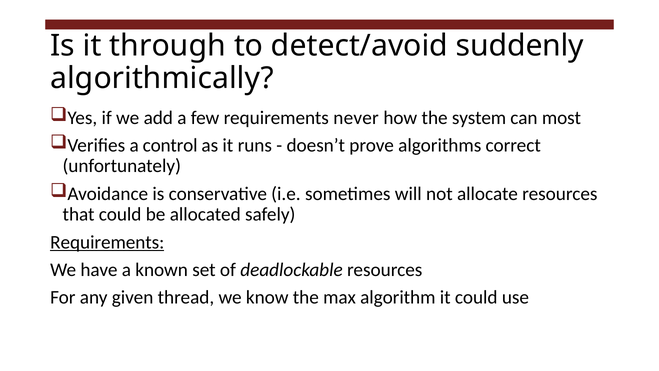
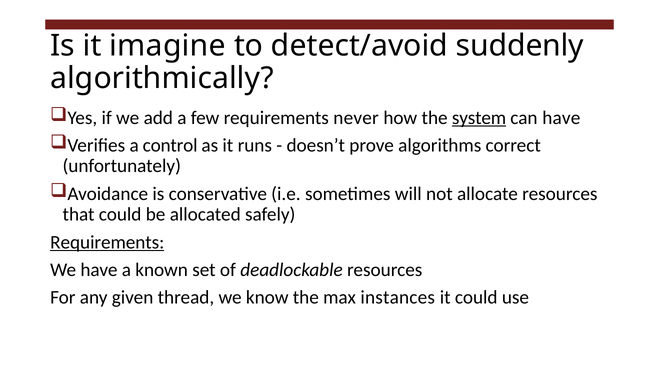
through: through -> imagine (168, 46)
system underline: none -> present (479, 118)
can most: most -> have (561, 118)
algorithm: algorithm -> instances (398, 297)
